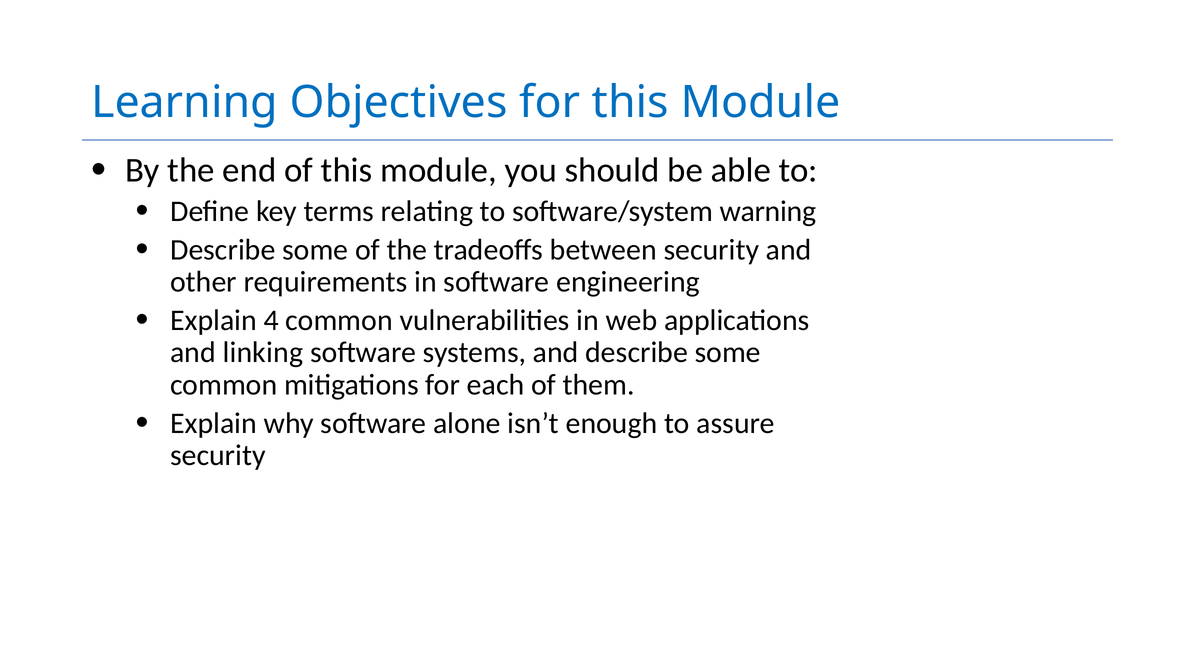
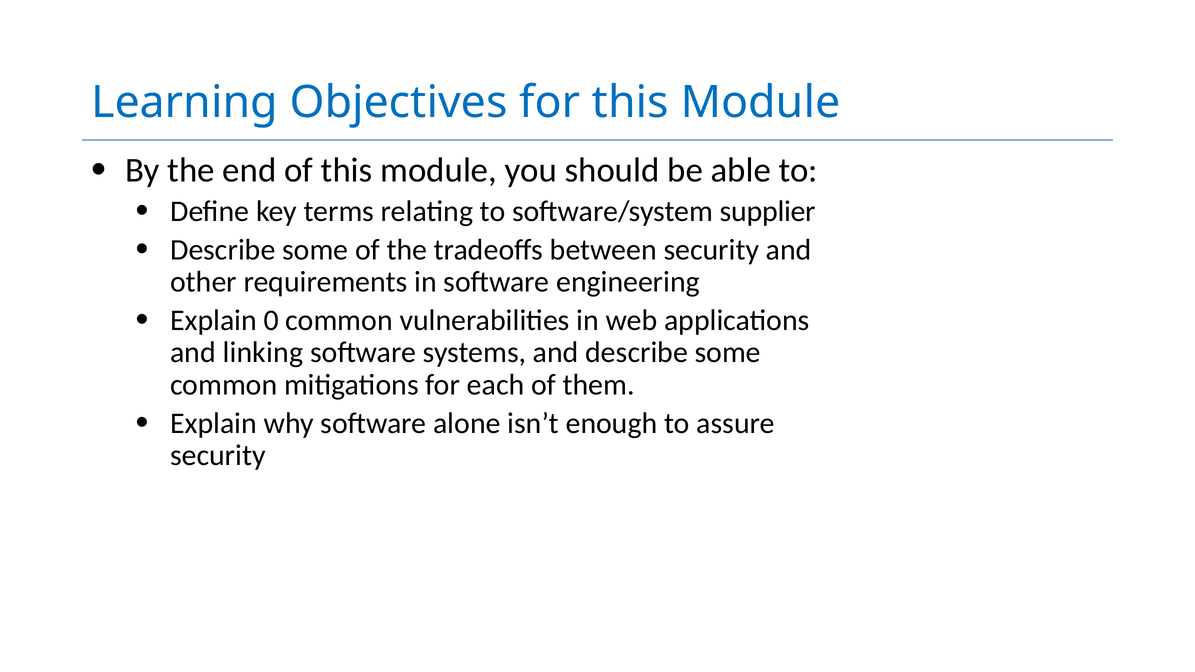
warning: warning -> supplier (768, 211)
4: 4 -> 0 (271, 320)
